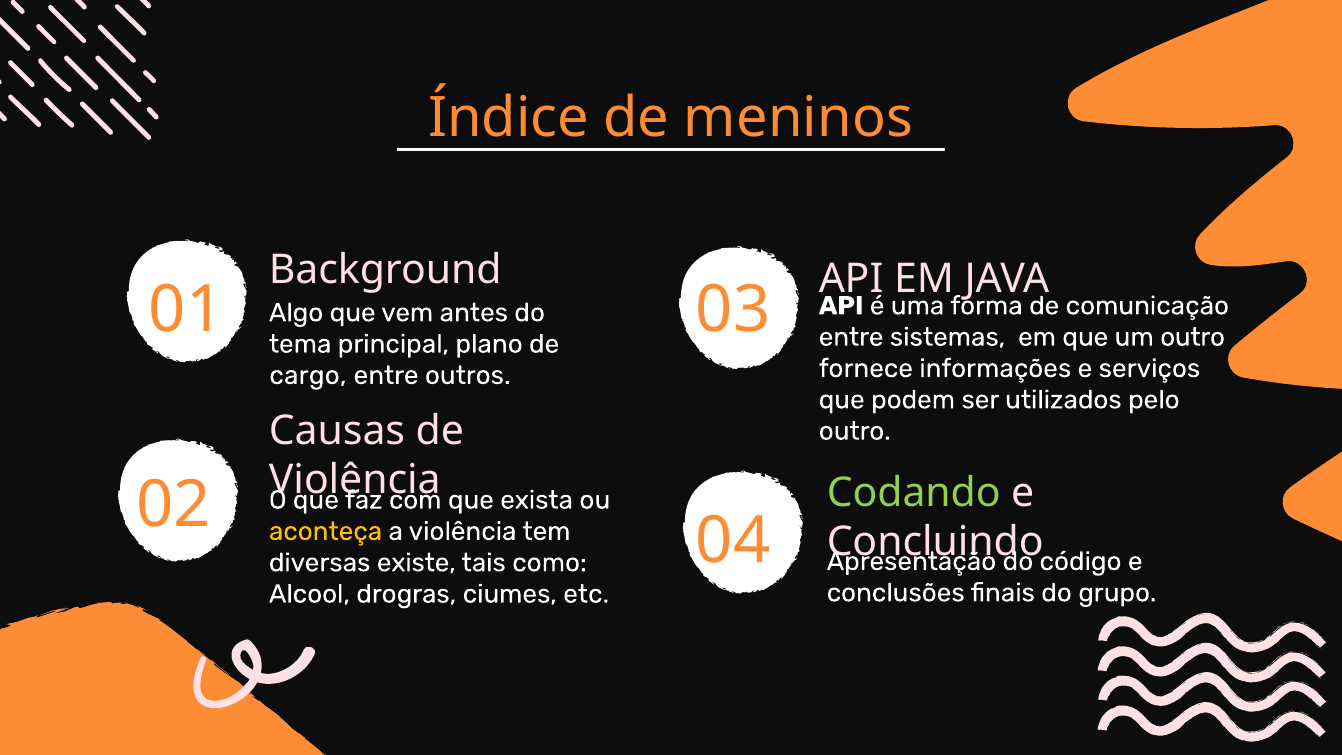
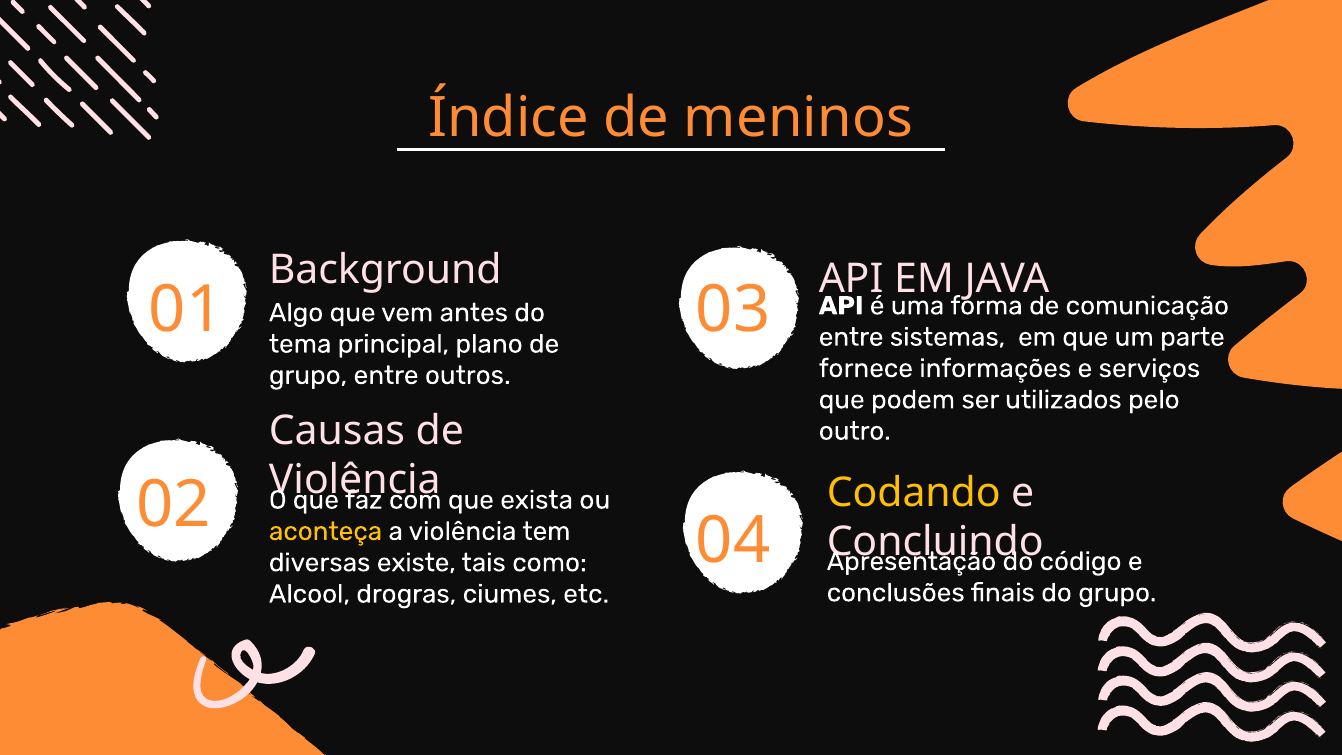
um outro: outro -> parte (1192, 337)
cargo: cargo -> grupo (308, 375)
Codando colour: light green -> yellow (914, 492)
